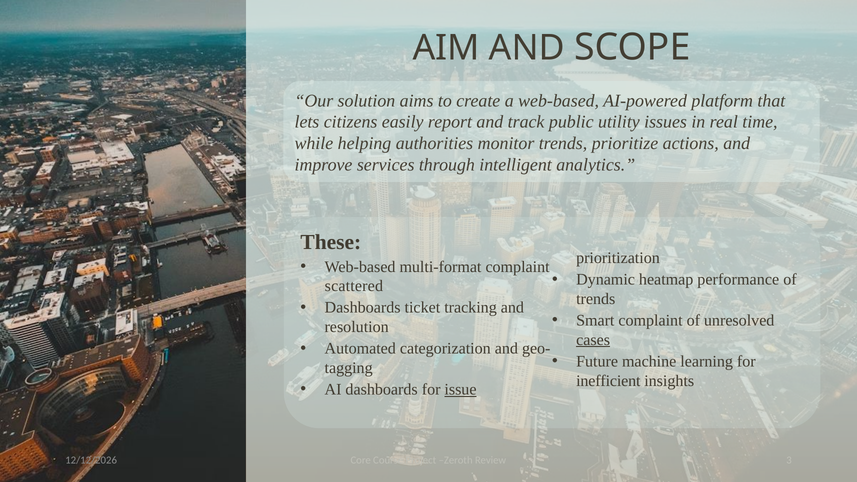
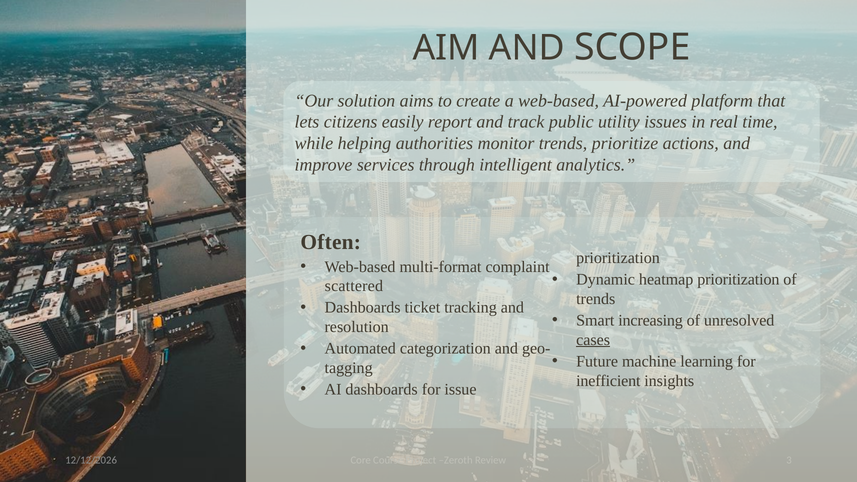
These: These -> Often (331, 242)
heatmap performance: performance -> prioritization (738, 280)
Smart complaint: complaint -> increasing (651, 321)
issue underline: present -> none (460, 390)
